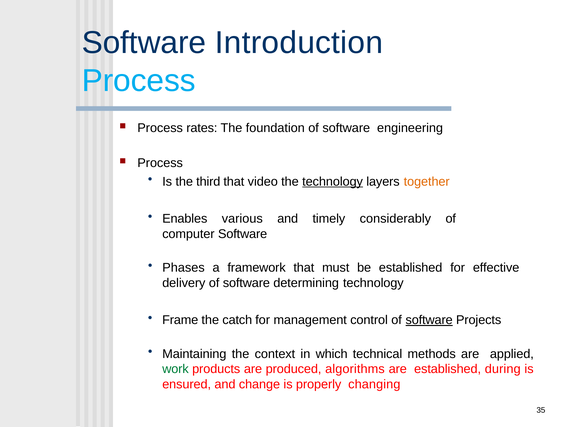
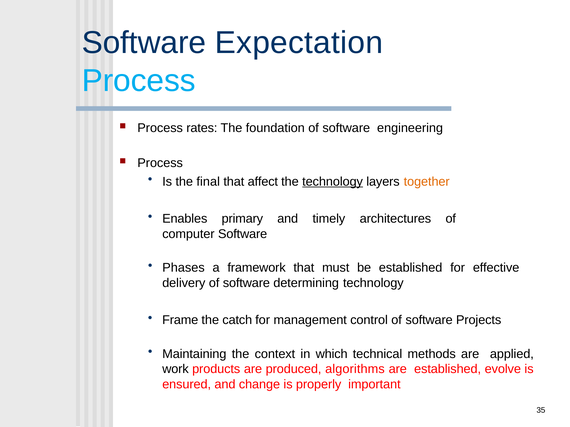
Introduction: Introduction -> Expectation (299, 43)
third: third -> final (208, 182)
video: video -> affect (263, 182)
various: various -> primary (242, 219)
considerably: considerably -> architectures (395, 219)
software underline: present -> none (429, 320)
work colour: green -> black (175, 369)
during: during -> evolve (503, 369)
changing: changing -> important (374, 385)
